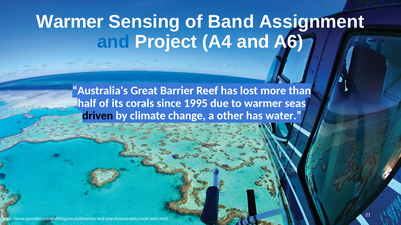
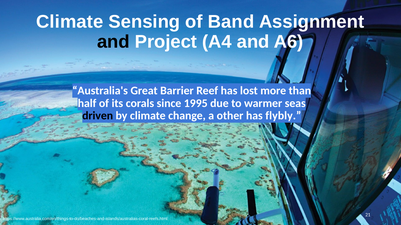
Warmer: Warmer -> Climate (70, 22)
and colour: blue -> black (113, 42)
water: water -> flybly (283, 116)
